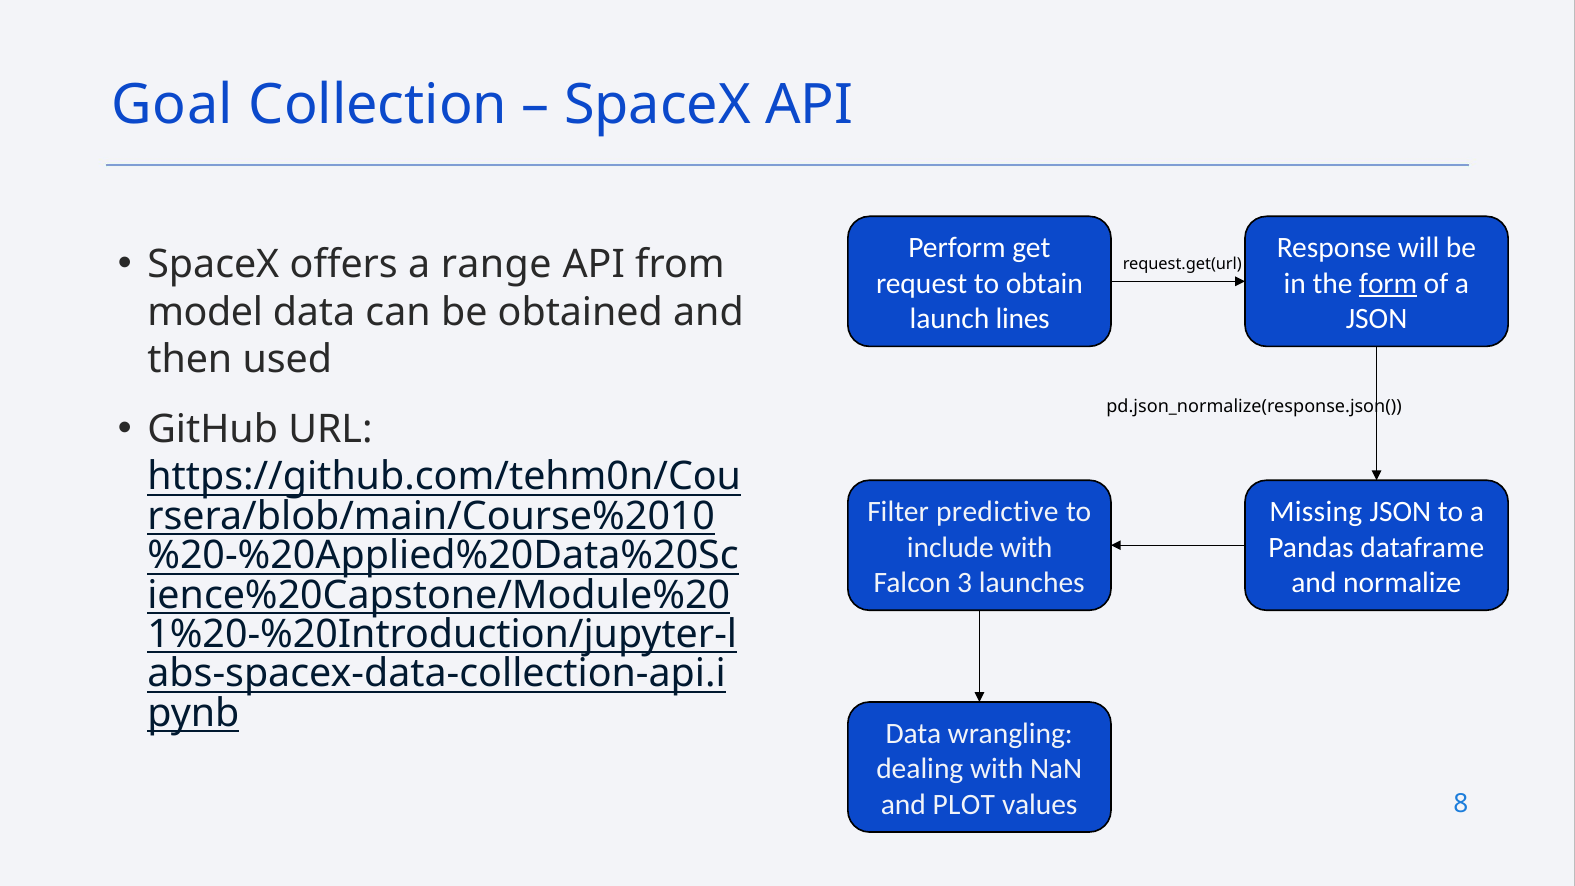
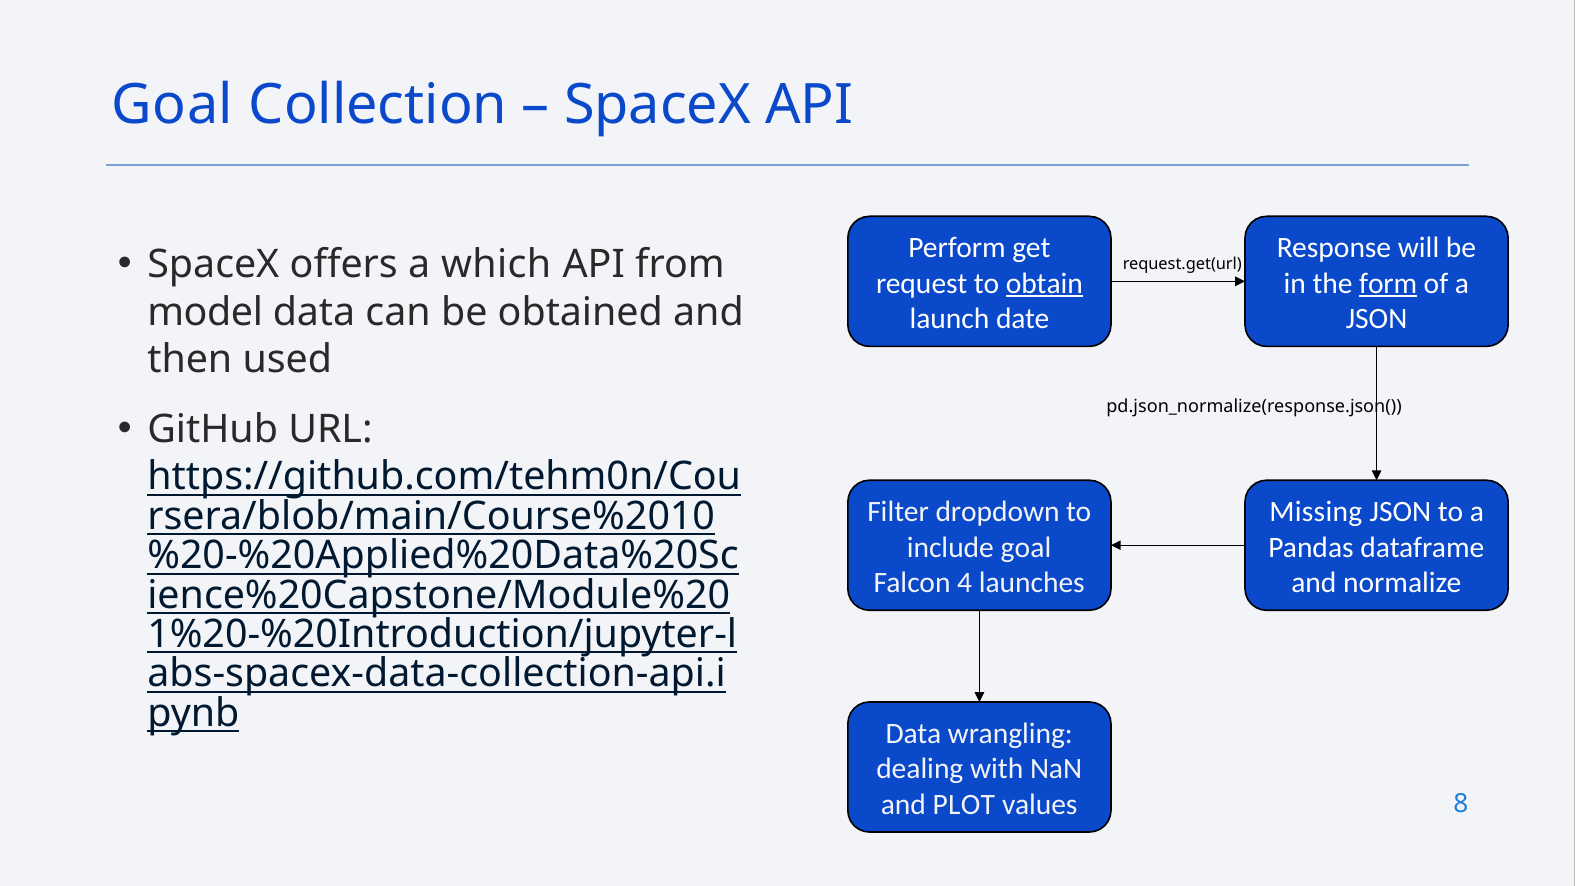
range: range -> which (496, 265)
obtain underline: none -> present (1044, 283)
lines: lines -> date (1023, 319)
predictive: predictive -> dropdown (998, 512)
include with: with -> goal (1026, 547)
3: 3 -> 4 (965, 583)
